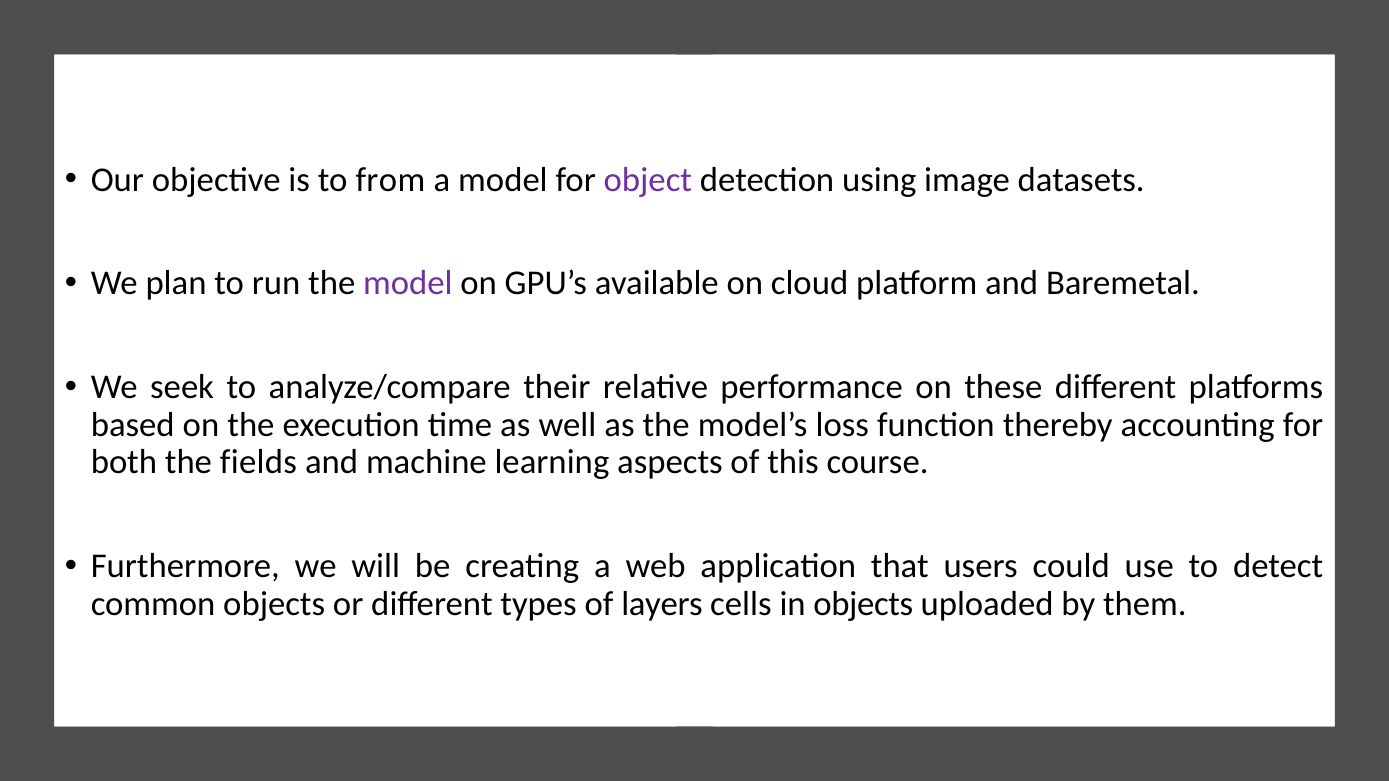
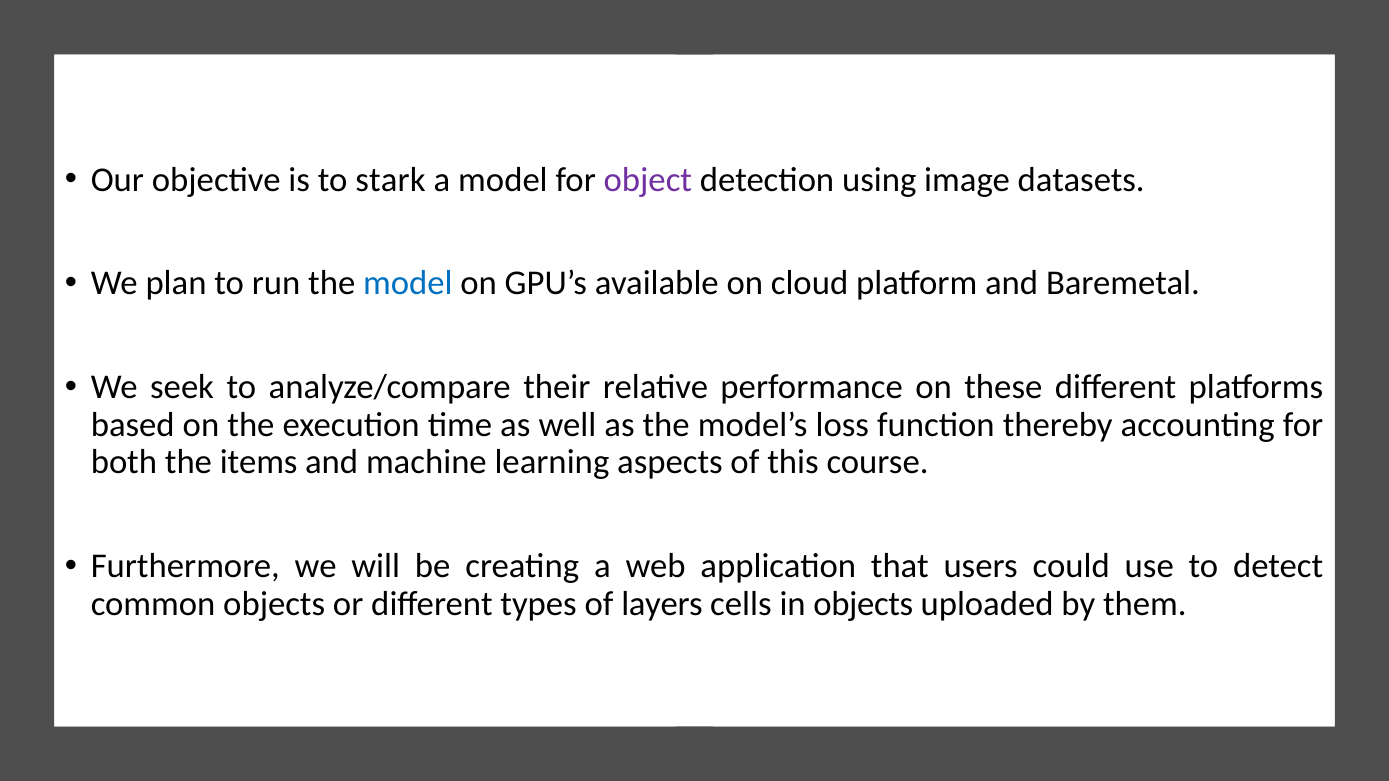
from: from -> stark (390, 180)
model colour: purple -> blue (408, 284)
fields: fields -> items (259, 463)
